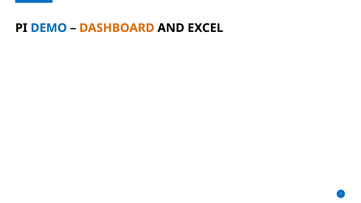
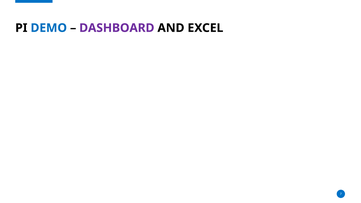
DASHBOARD colour: orange -> purple (117, 28)
